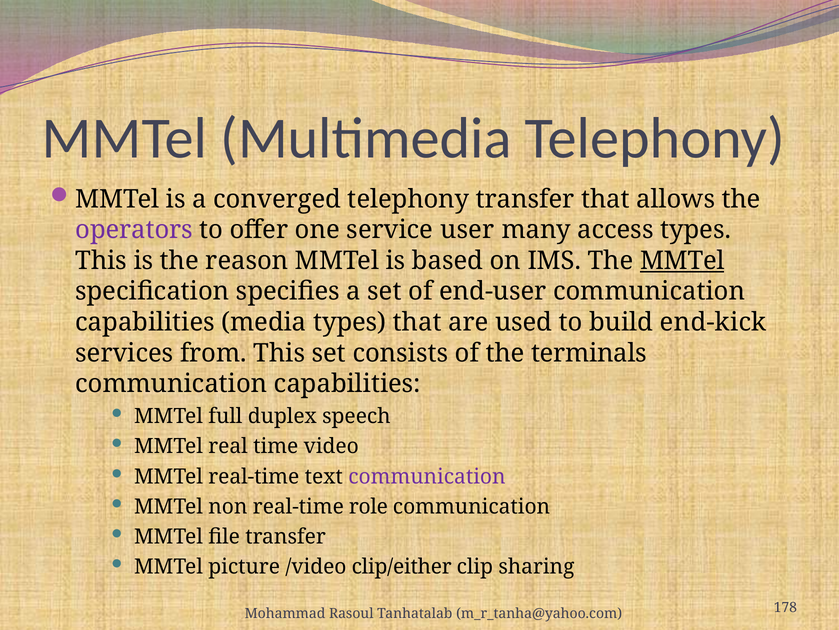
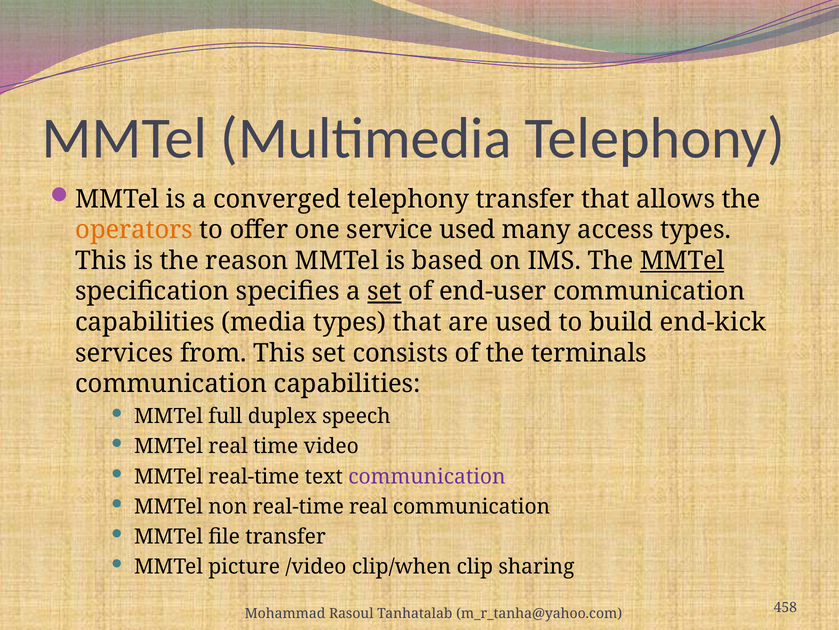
operators colour: purple -> orange (134, 230)
service user: user -> used (467, 230)
set underline: none -> present (385, 291)
real-time role: role -> real (368, 506)
clip/either: clip/either -> clip/when (402, 566)
178: 178 -> 458 (785, 607)
